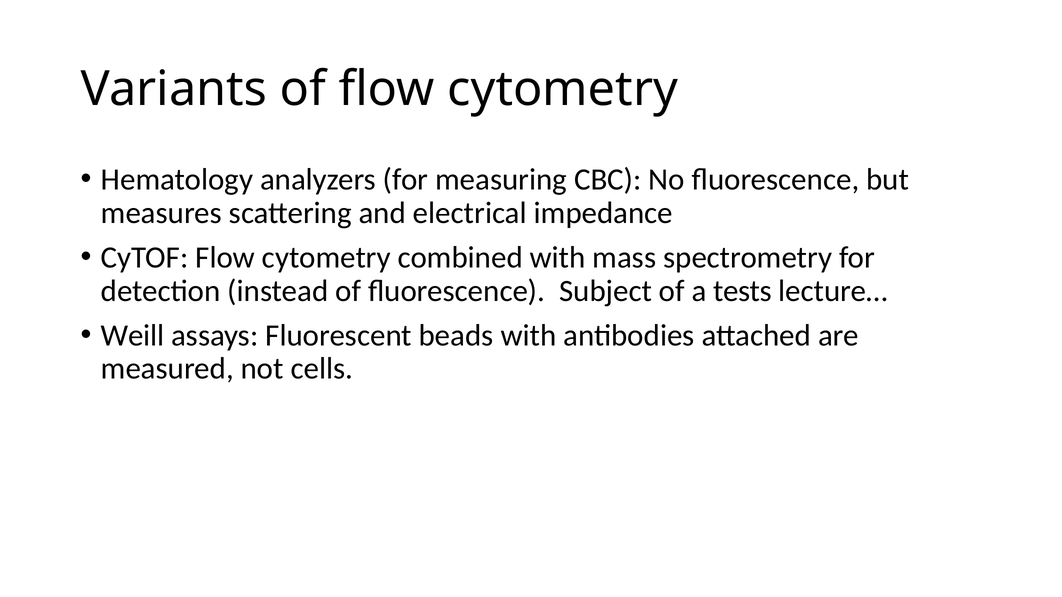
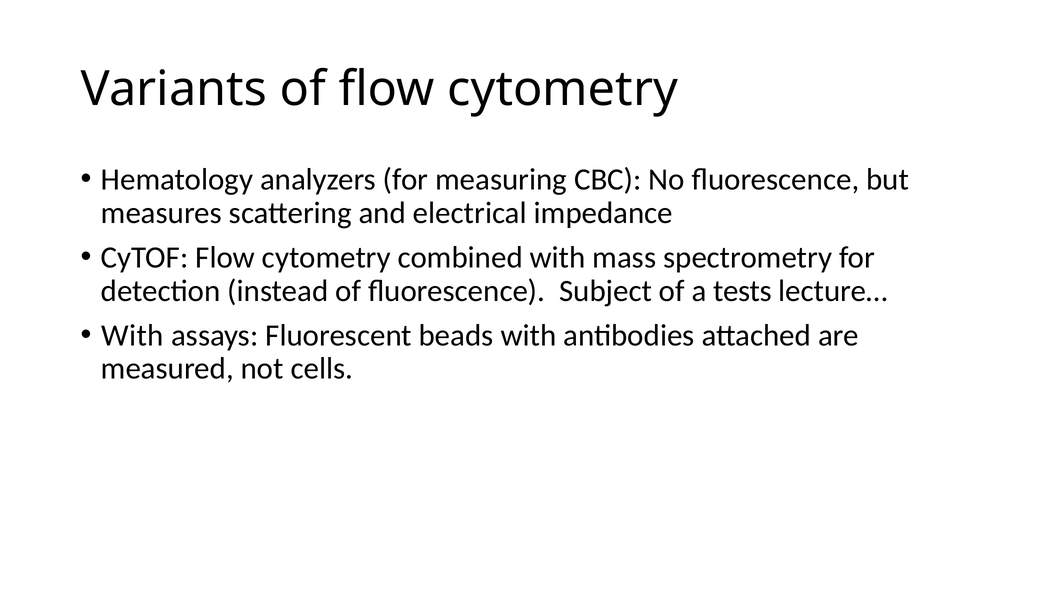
Weill: Weill -> With (132, 336)
